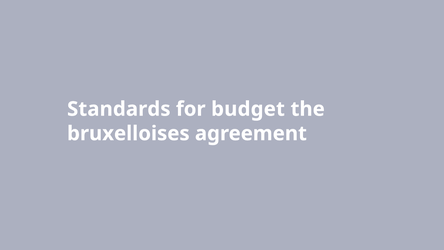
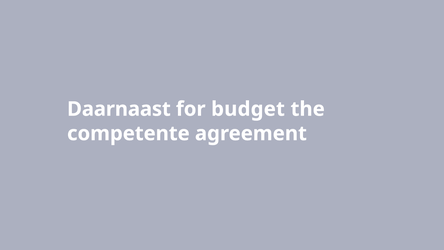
Standards: Standards -> Daarnaast (119, 109)
bruxelloises: bruxelloises -> competente (128, 133)
